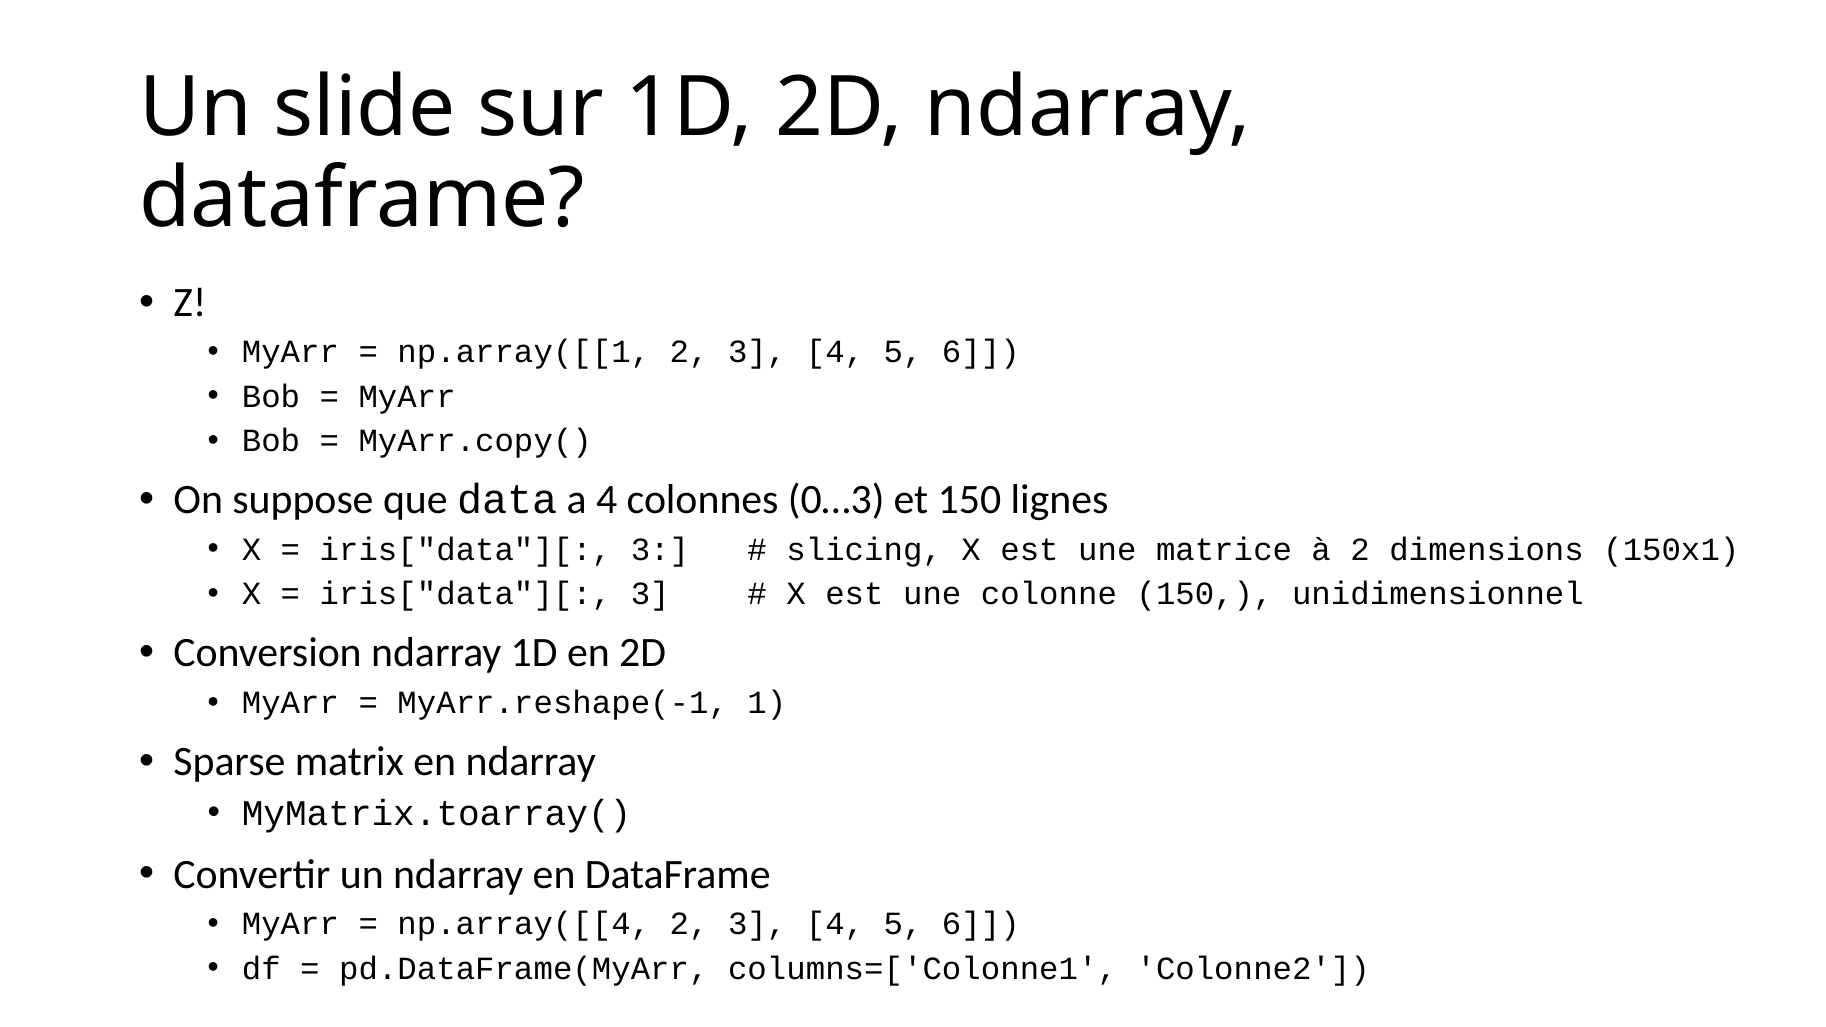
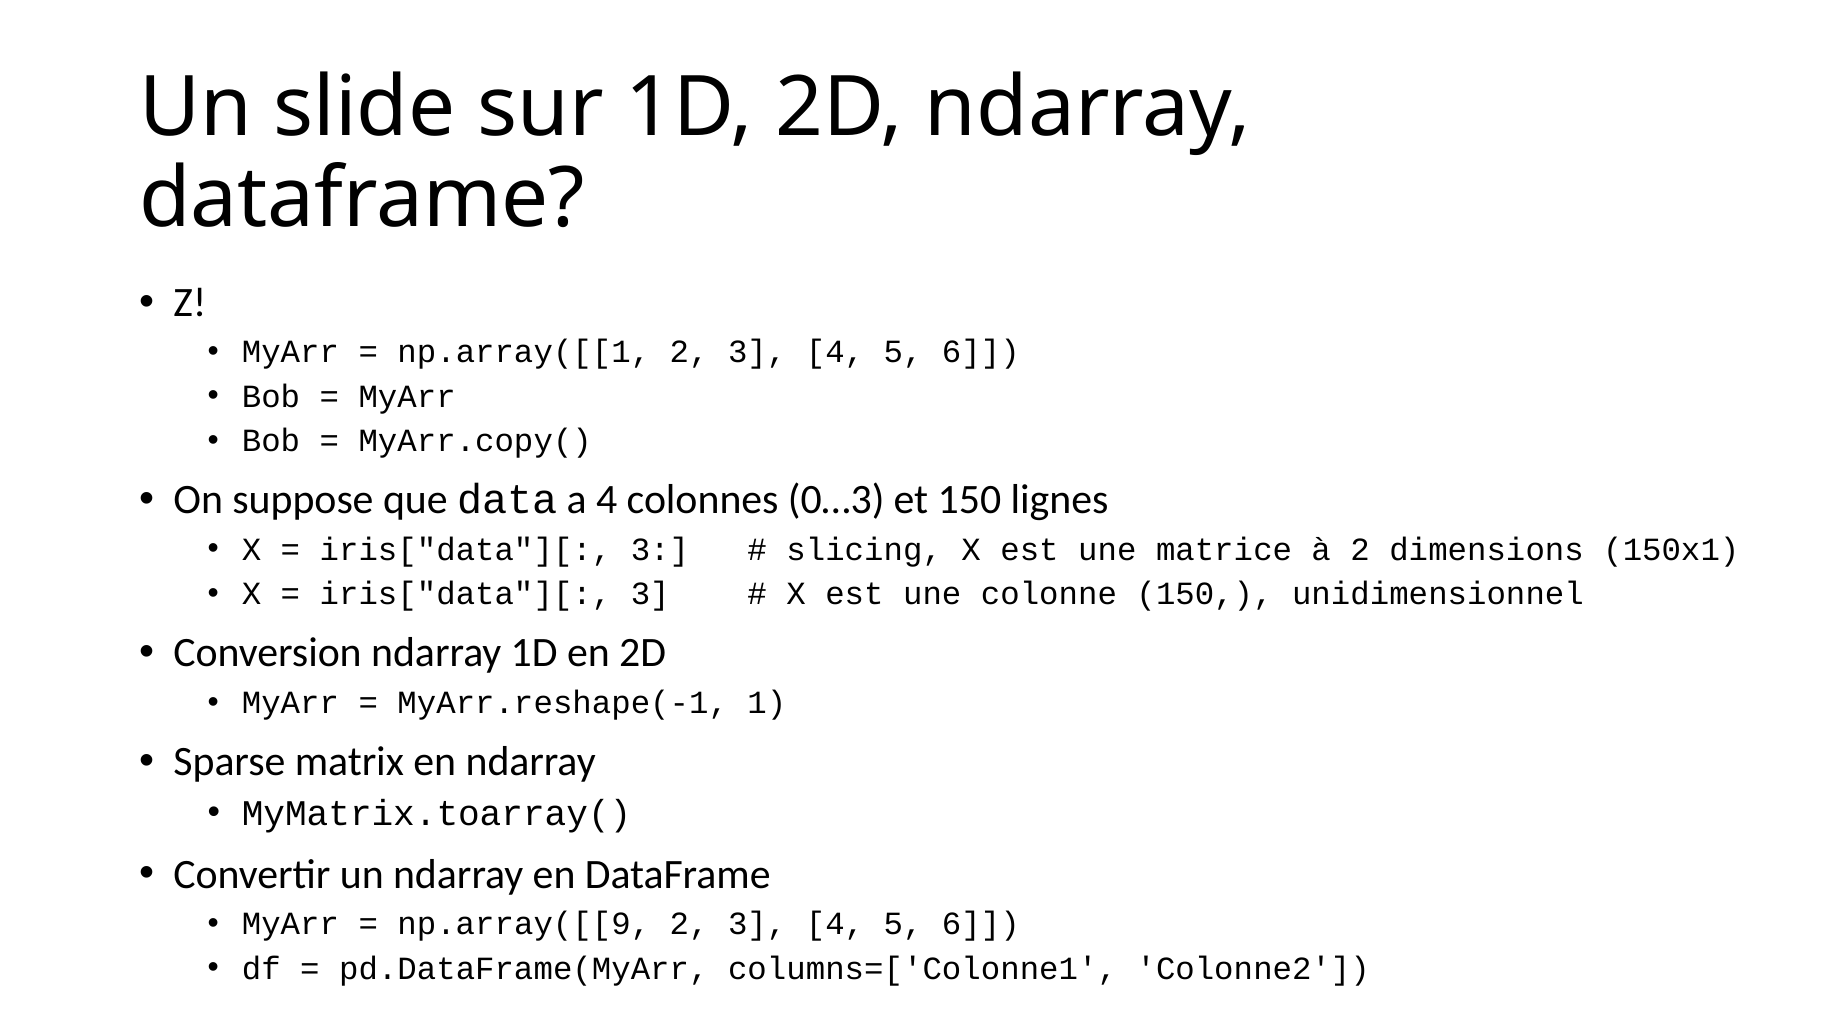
np.array([[4: np.array([[4 -> np.array([[9 (524, 924)
